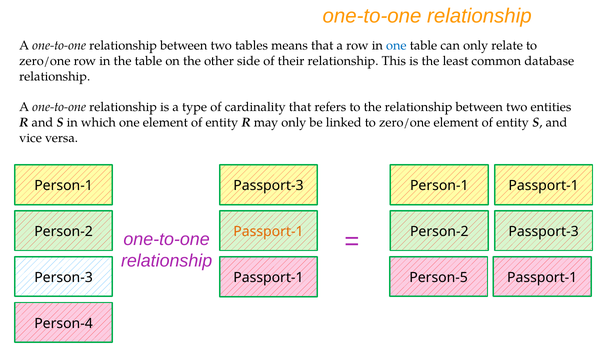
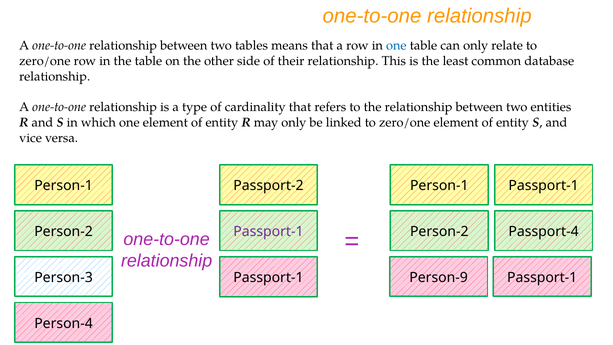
Person-1 Passport-3: Passport-3 -> Passport-2 (268, 186)
Passport-1 colour: orange -> purple (268, 231)
Person-2 Passport-3: Passport-3 -> Passport-4 (544, 231)
Person-5: Person-5 -> Person-9 (439, 277)
